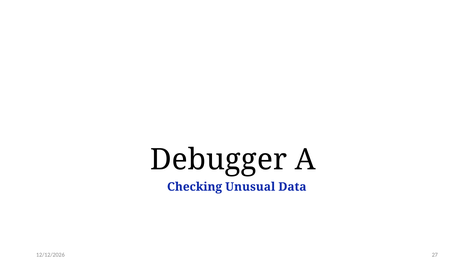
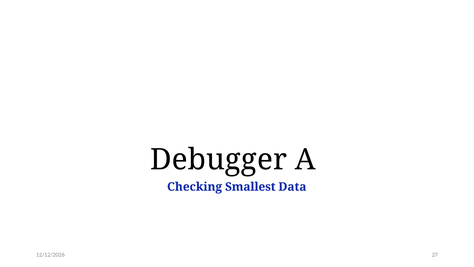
Unusual: Unusual -> Smallest (250, 187)
